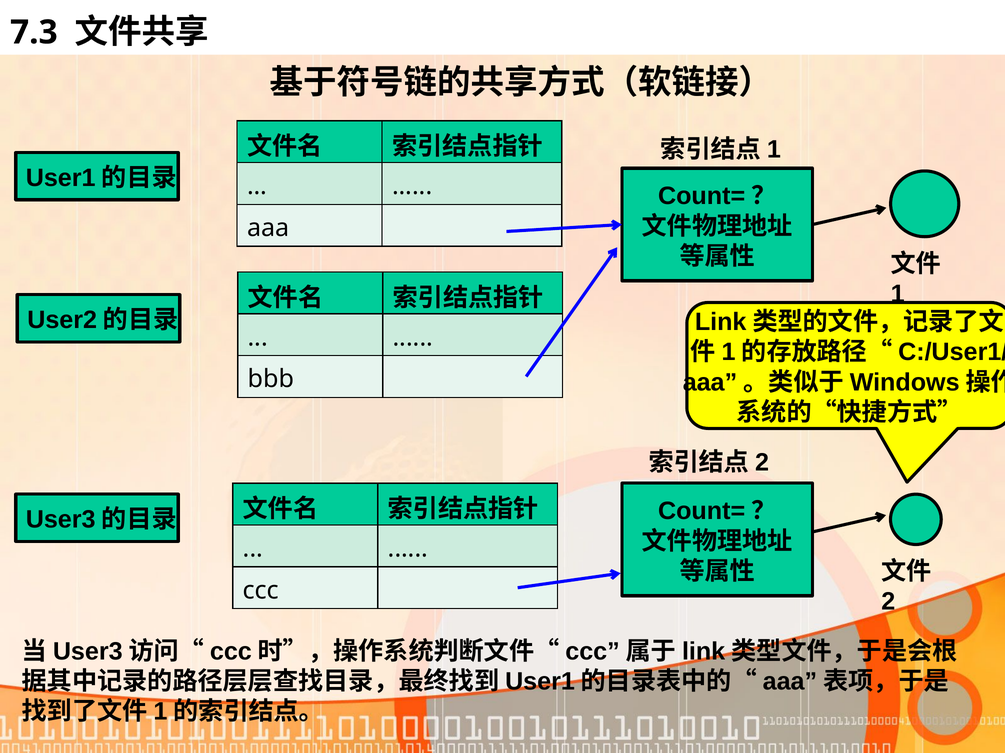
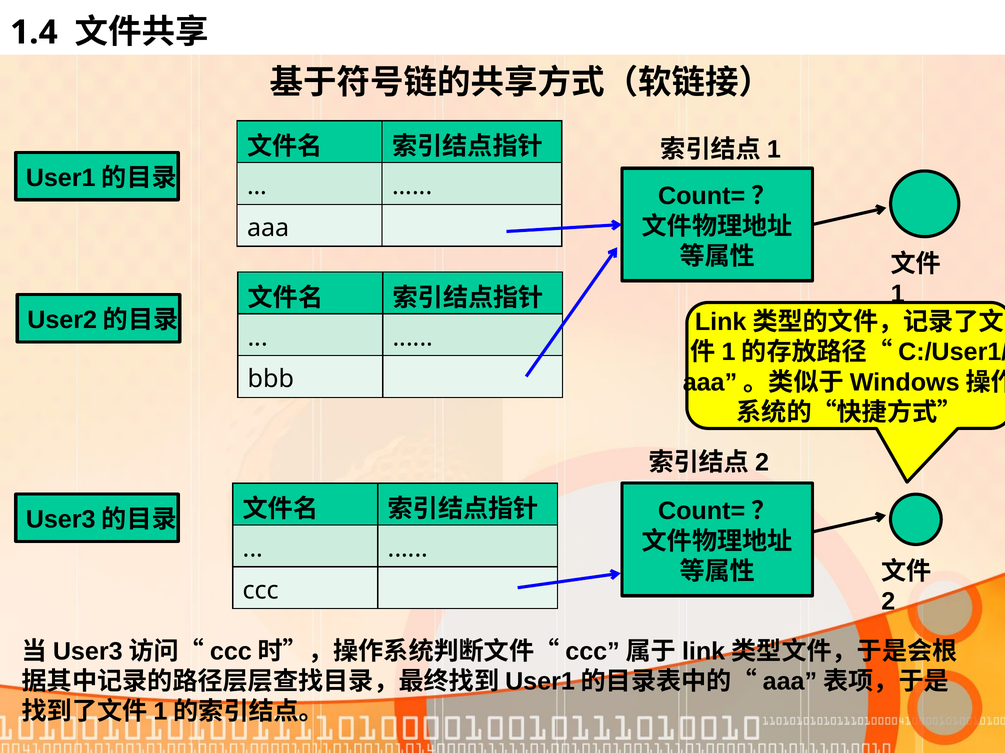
7.3: 7.3 -> 1.4 (34, 32)
